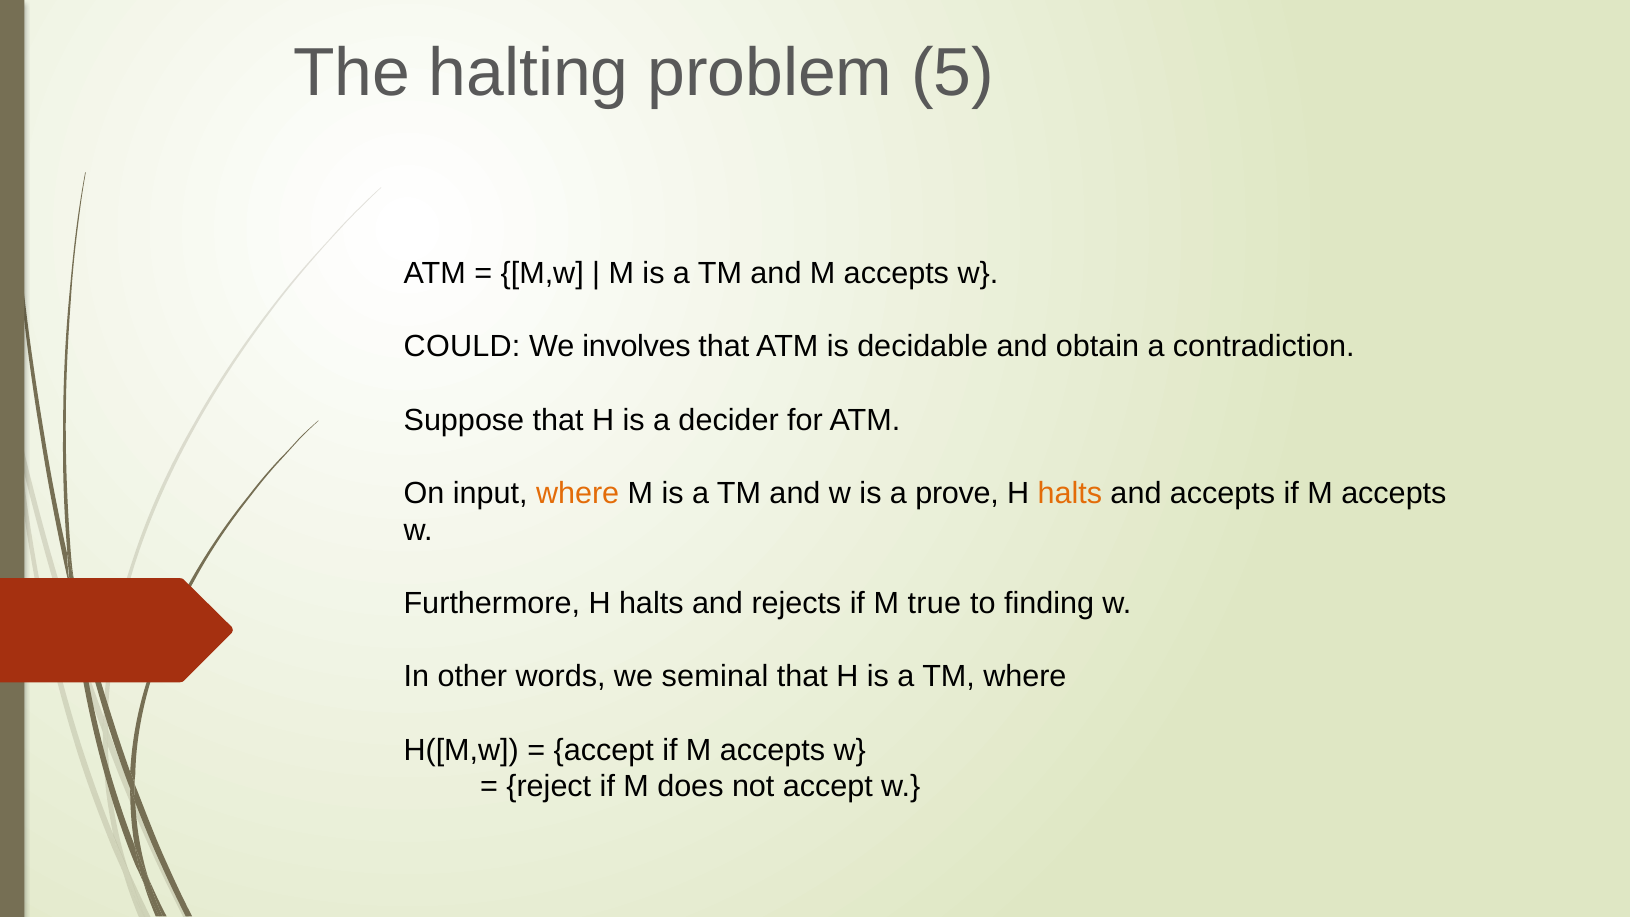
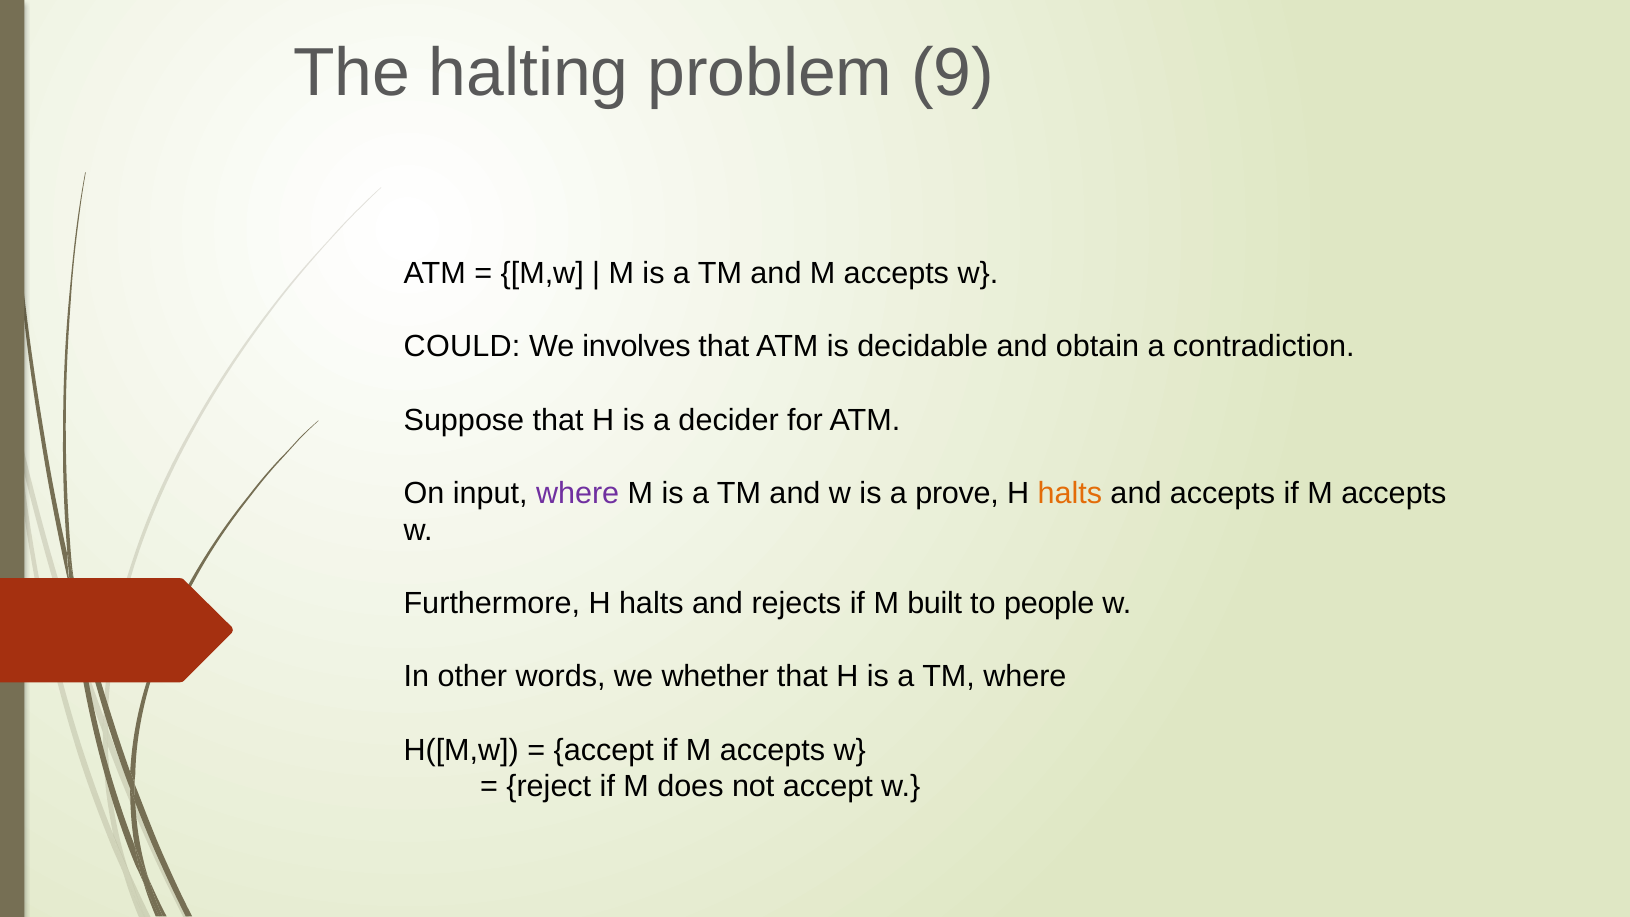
5: 5 -> 9 (953, 73)
where colour: orange -> purple (578, 493)
true: true -> built (935, 603)
finding: finding -> people (1049, 603)
seminal: seminal -> whether (715, 677)
